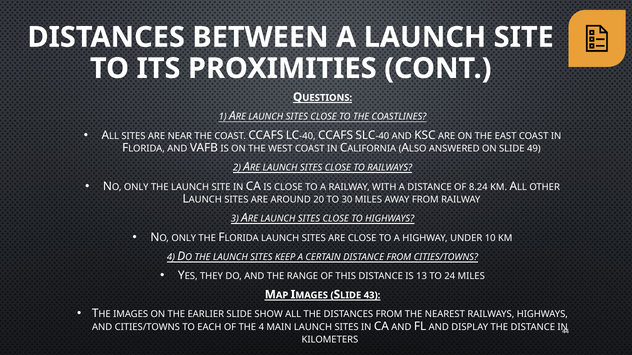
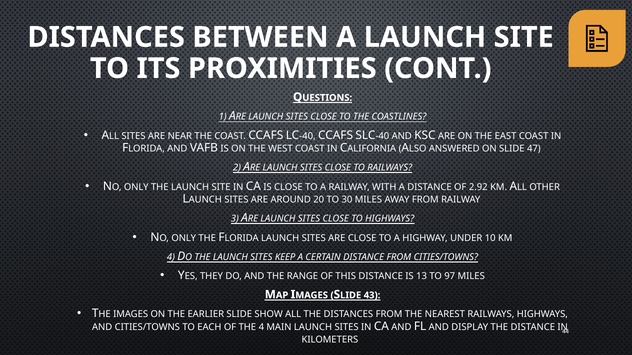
49: 49 -> 47 (534, 149)
8.24: 8.24 -> 2.92 (478, 187)
24: 24 -> 97 (450, 276)
